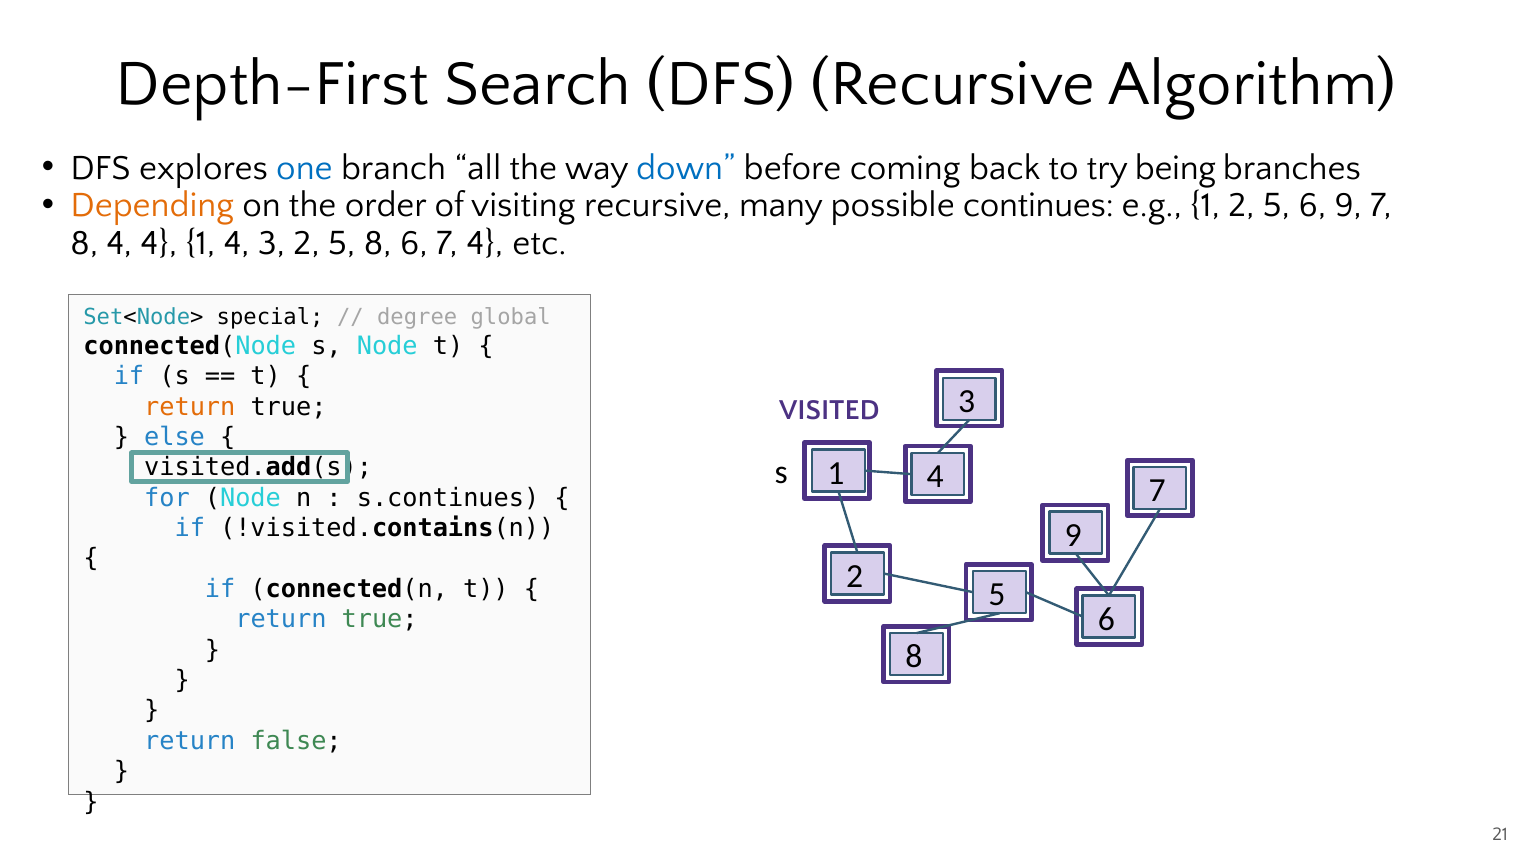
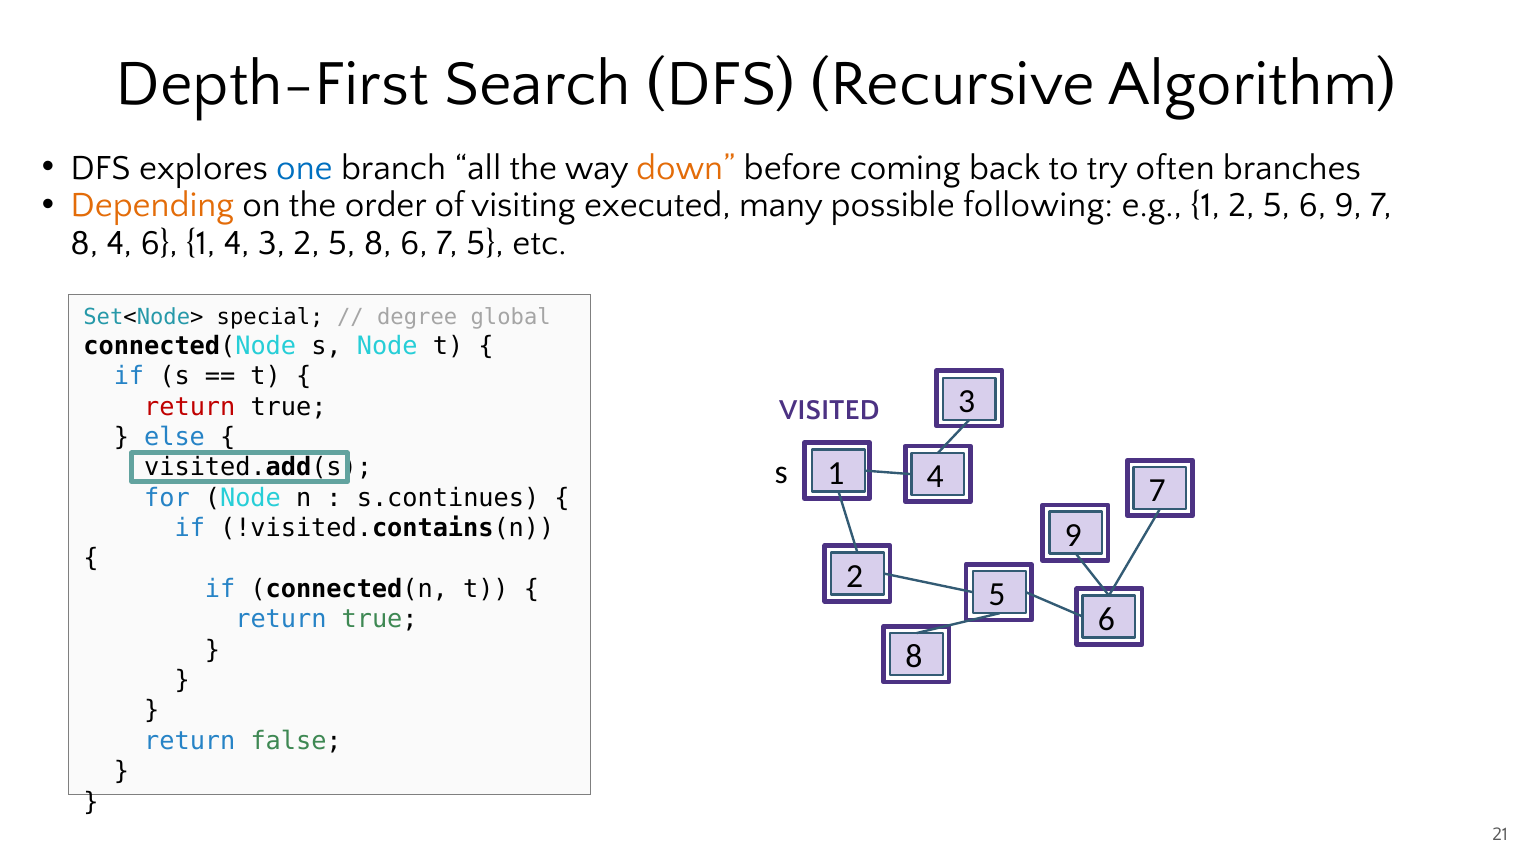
down colour: blue -> orange (686, 168)
being: being -> often (1175, 168)
visiting recursive: recursive -> executed (657, 205)
continues: continues -> following (1038, 205)
4 4: 4 -> 6 (159, 243)
7 4: 4 -> 5 (485, 243)
return colour: orange -> red (190, 406)
